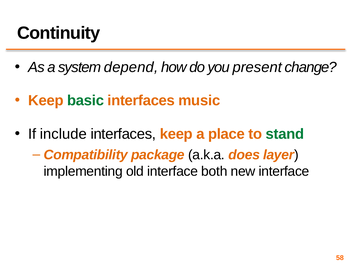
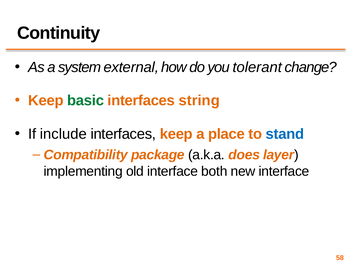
depend: depend -> external (131, 67)
present: present -> tolerant (257, 67)
music: music -> string (199, 101)
stand colour: green -> blue (285, 134)
